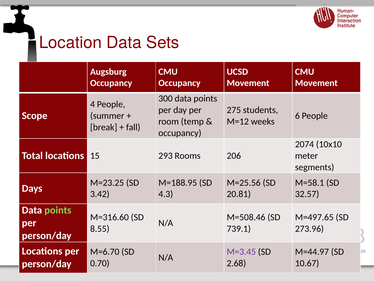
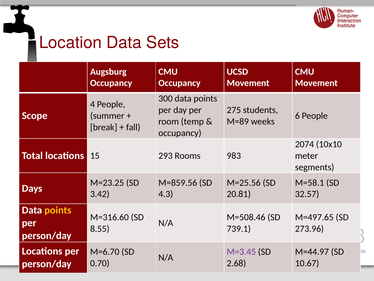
M=12: M=12 -> M=89 (238, 121)
206: 206 -> 983 (234, 156)
M=188.95: M=188.95 -> M=859.56 (178, 182)
points colour: light green -> yellow (58, 210)
